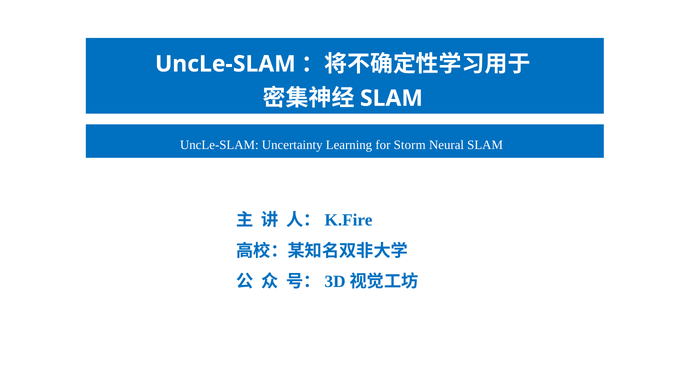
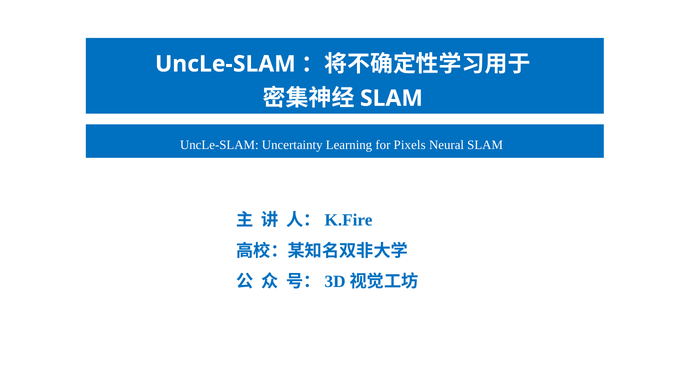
Storm: Storm -> Pixels (410, 145)
